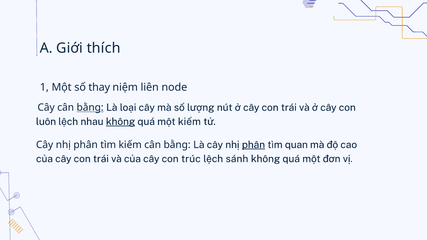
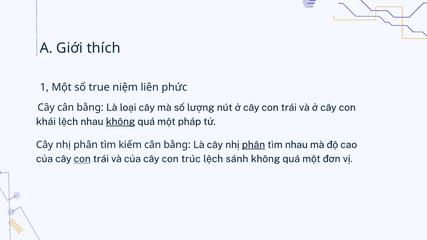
thay: thay -> true (99, 87)
node: node -> phức (174, 87)
bằng underline: present -> none (90, 108)
luôn: luôn -> khái (46, 122)
một kiếm: kiếm -> pháp (189, 122)
tìm quan: quan -> nhau (296, 145)
con underline: none -> present (82, 159)
